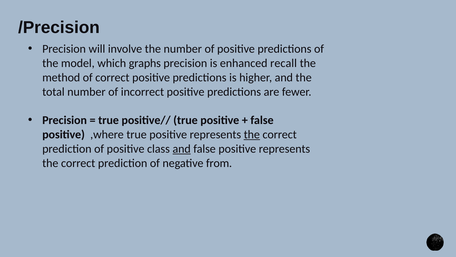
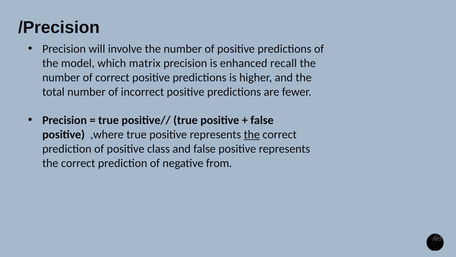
graphs: graphs -> matrix (145, 63)
method: method -> number (61, 77)
and underline: present -> none (182, 149)
